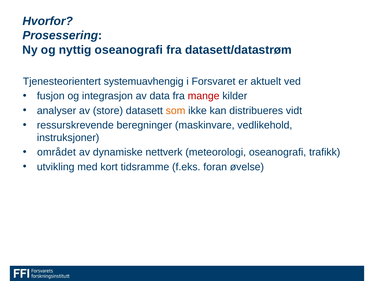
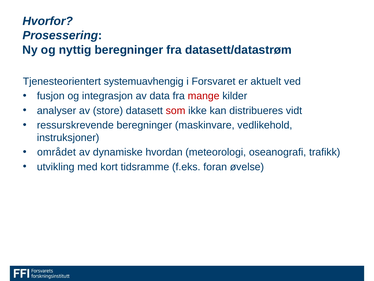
nyttig oseanografi: oseanografi -> beregninger (129, 50)
som colour: orange -> red (176, 110)
nettverk: nettverk -> hvordan (164, 152)
